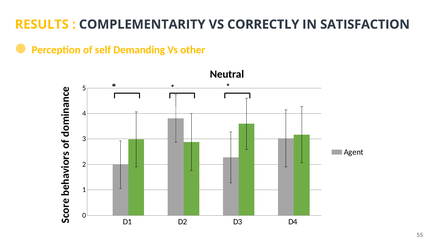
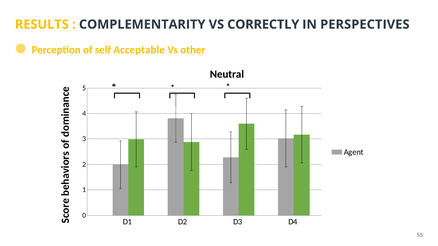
SATISFACTION: SATISFACTION -> PERSPECTIVES (365, 24)
Demanding: Demanding -> Acceptable (139, 50)
